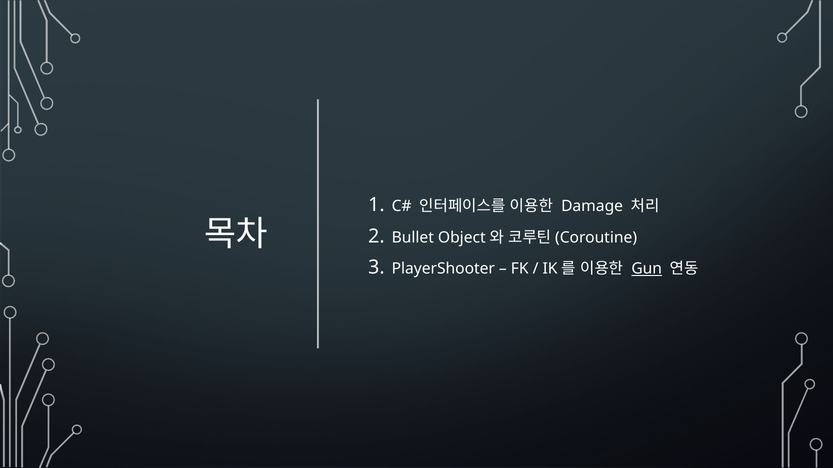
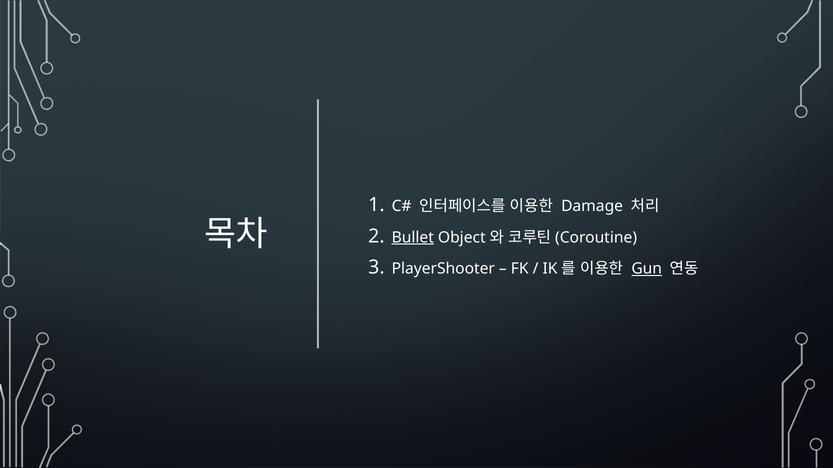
Bullet underline: none -> present (413, 238)
